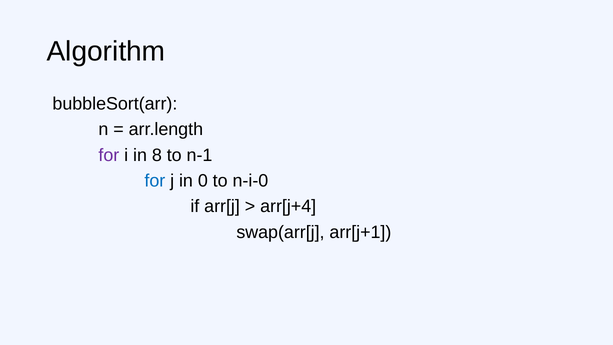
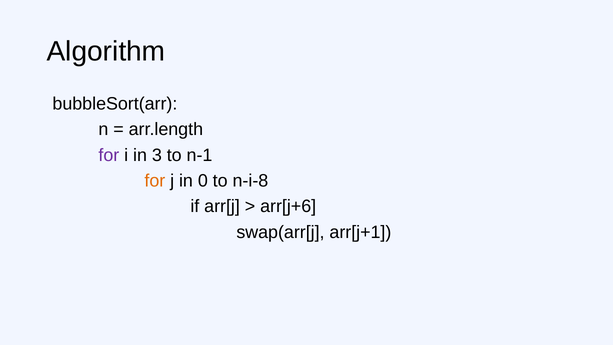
8: 8 -> 3 (157, 155)
for colour: blue -> orange (155, 181)
n-i-0: n-i-0 -> n-i-8 (250, 181)
arr[j+4: arr[j+4 -> arr[j+6 (288, 206)
